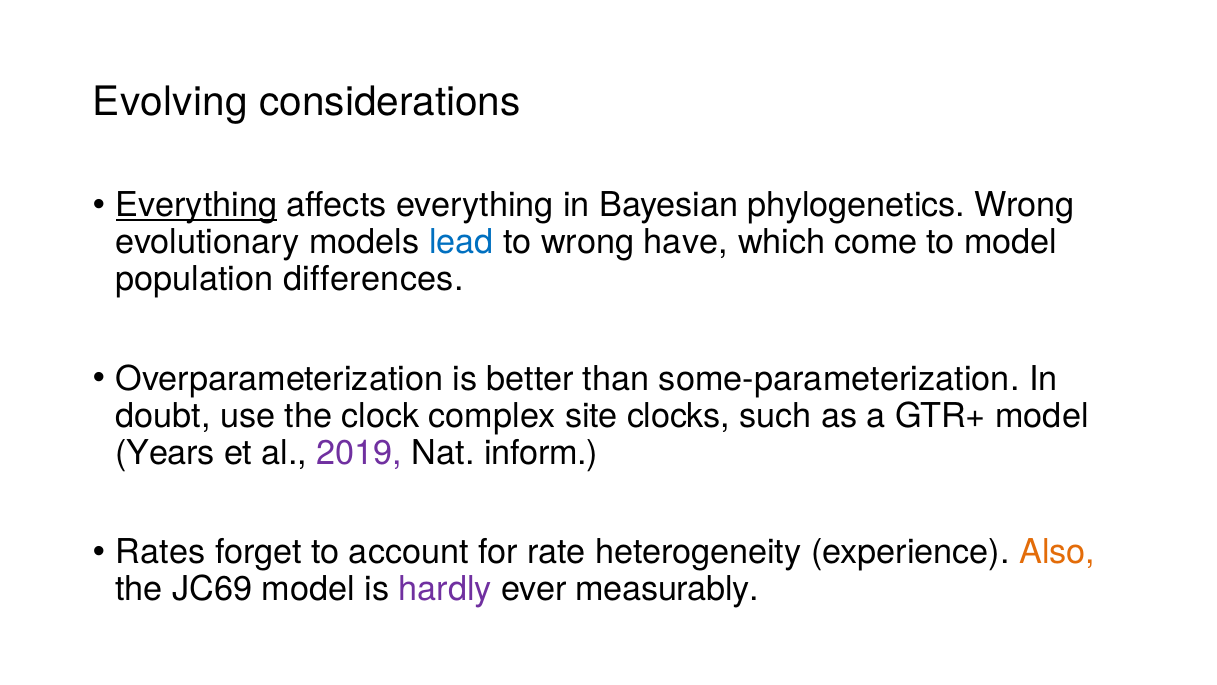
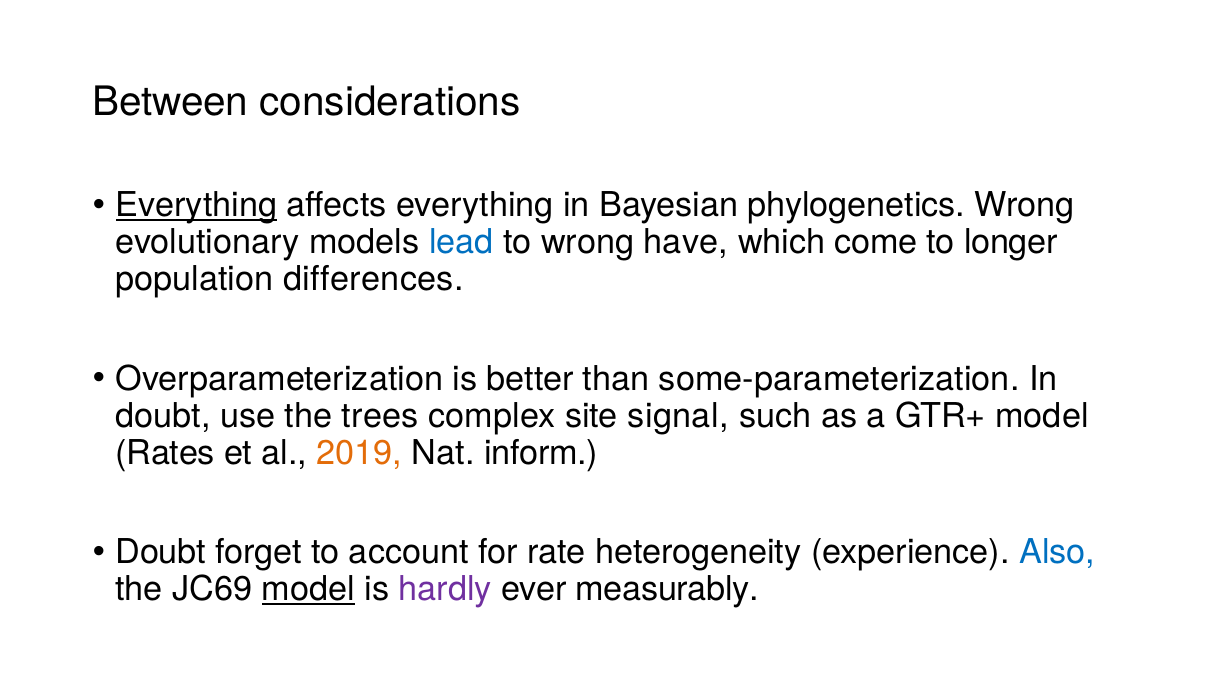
Evolving: Evolving -> Between (171, 102)
to model: model -> longer (1011, 242)
clock: clock -> trees (380, 415)
clocks: clocks -> signal (678, 415)
Years: Years -> Rates (165, 453)
2019 colour: purple -> orange (360, 453)
Rates: Rates -> Doubt (161, 552)
Also colour: orange -> blue (1057, 552)
model underline: none -> present (308, 589)
